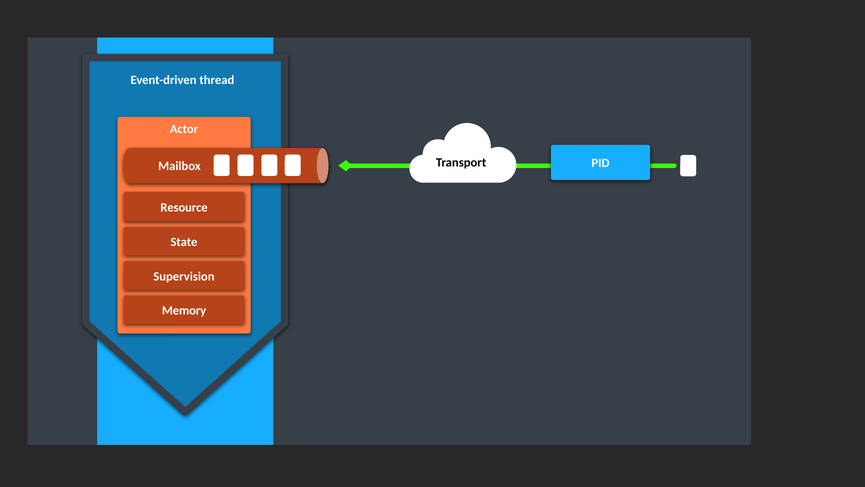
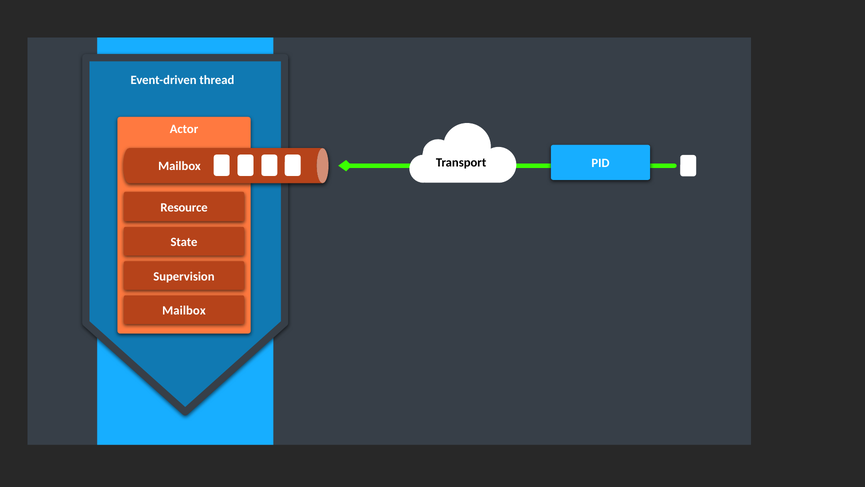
Memory: Memory -> Mailbox (184, 310)
